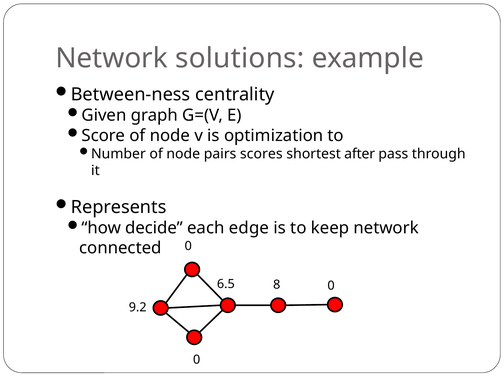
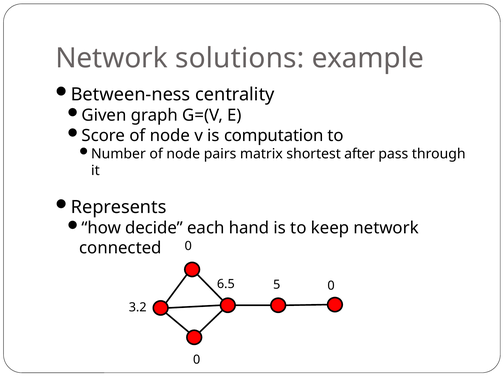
optimization: optimization -> computation (274, 136)
scores: scores -> matrix (261, 154)
edge: edge -> hand (249, 228)
8: 8 -> 5 (277, 285)
9.2: 9.2 -> 3.2 (138, 307)
